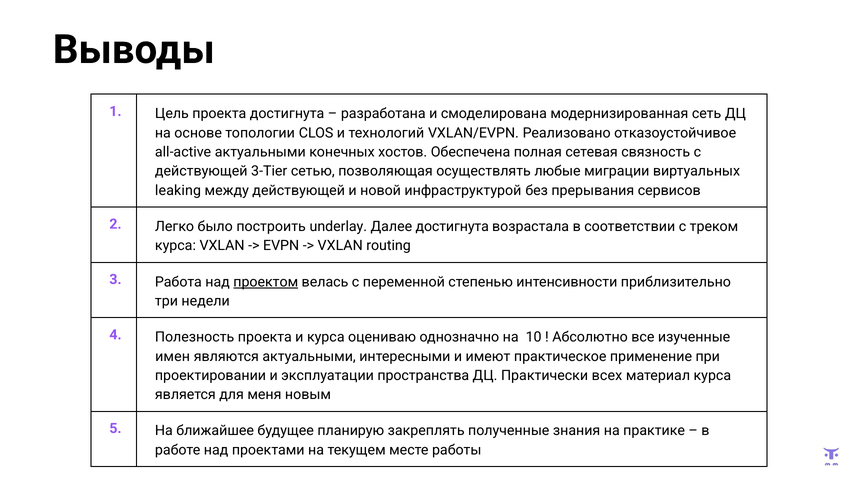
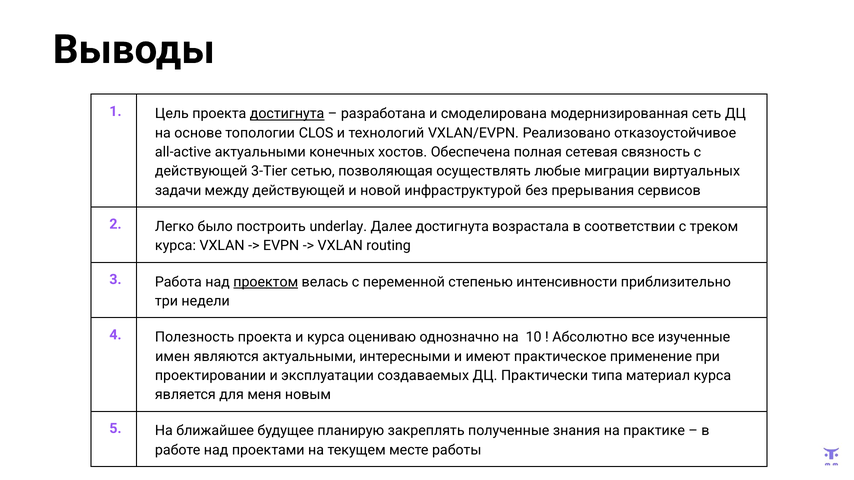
достигнута underline: none -> present (287, 114)
leaking: leaking -> задачи (178, 190)
пространства: пространства -> создаваемых (423, 376)
всех: всех -> типа (607, 376)
